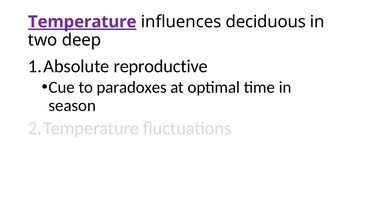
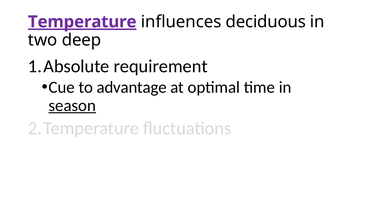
reproductive: reproductive -> requirement (161, 66)
paradoxes: paradoxes -> advantage (132, 87)
season underline: none -> present (72, 105)
